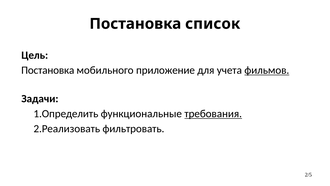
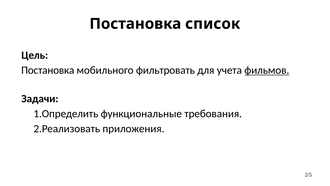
приложение: приложение -> фильтровать (165, 70)
требования underline: present -> none (213, 114)
фильтровать: фильтровать -> приложения (133, 129)
